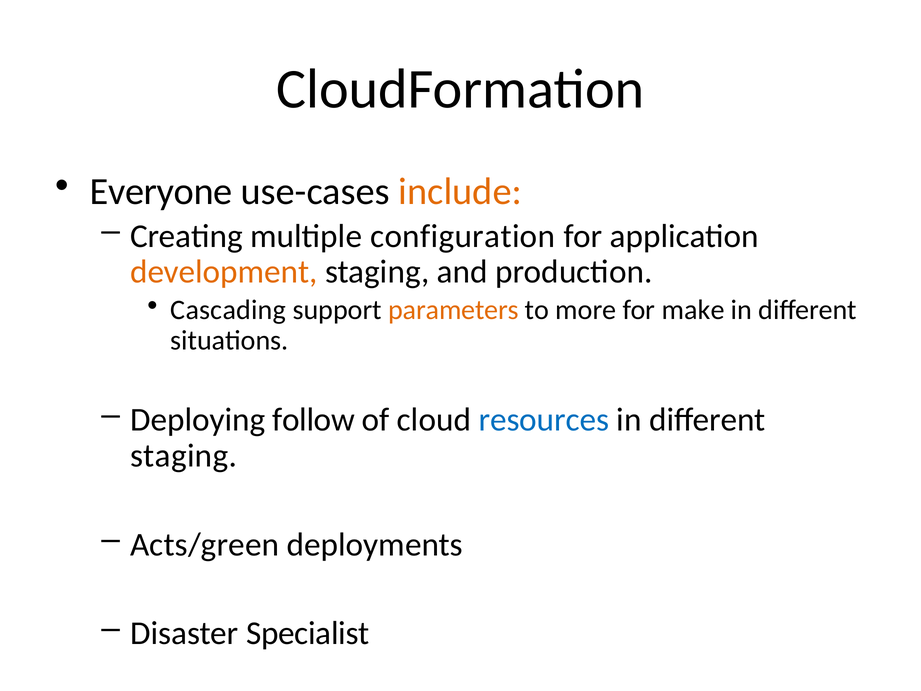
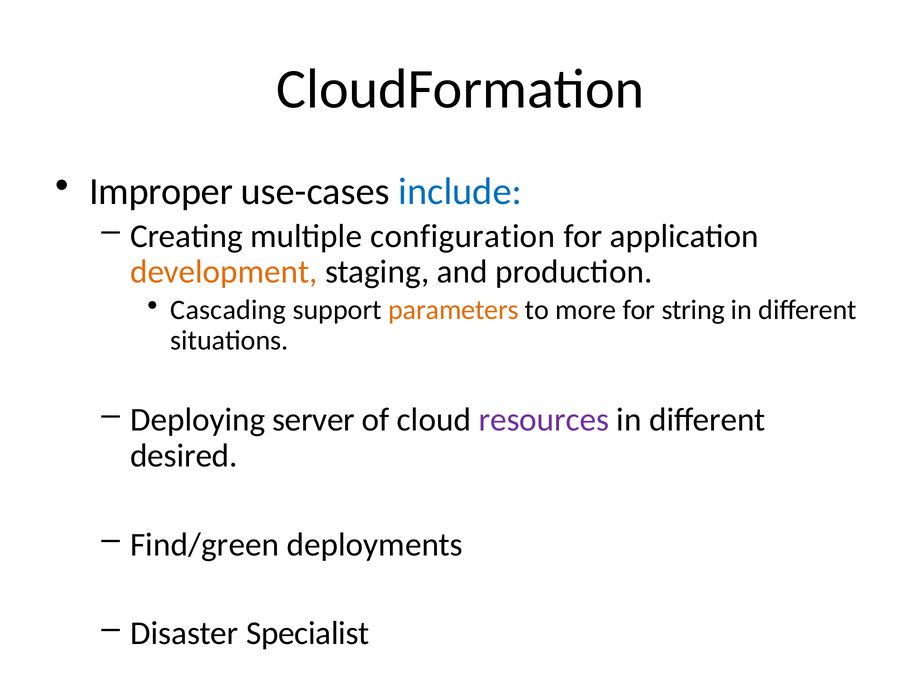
Everyone: Everyone -> Improper (161, 191)
include colour: orange -> blue (460, 191)
make: make -> string (693, 310)
follow: follow -> server (314, 420)
resources colour: blue -> purple (544, 420)
staging: staging -> desired (184, 456)
Acts/green: Acts/green -> Find/green (205, 544)
